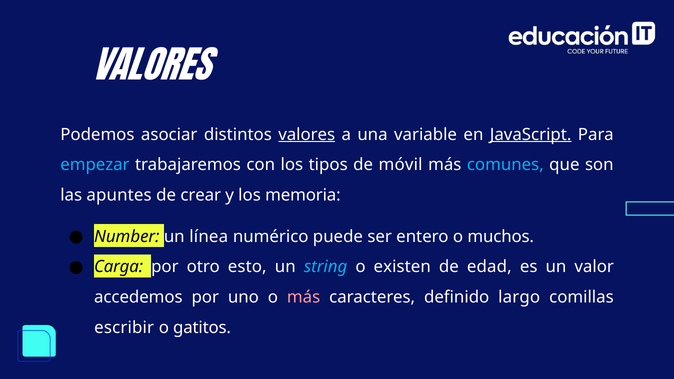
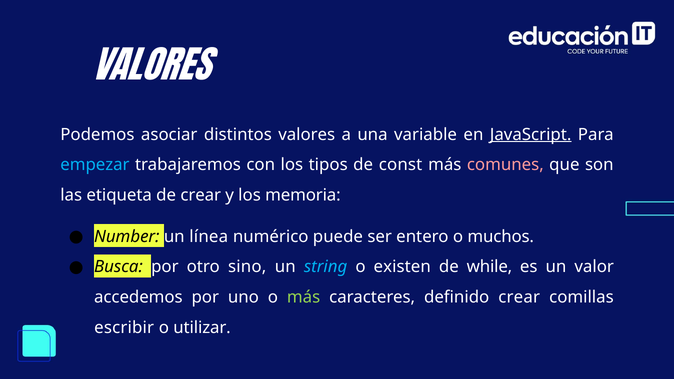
valores underline: present -> none (307, 134)
móvil: móvil -> const (401, 165)
comunes colour: light blue -> pink (505, 165)
apuntes: apuntes -> etiqueta (119, 195)
Carga: Carga -> Busca (118, 267)
esto: esto -> sino (247, 267)
edad: edad -> while (489, 267)
más colour: pink -> light green (304, 297)
definido largo: largo -> crear (519, 297)
gatitos: gatitos -> utilizar (202, 328)
